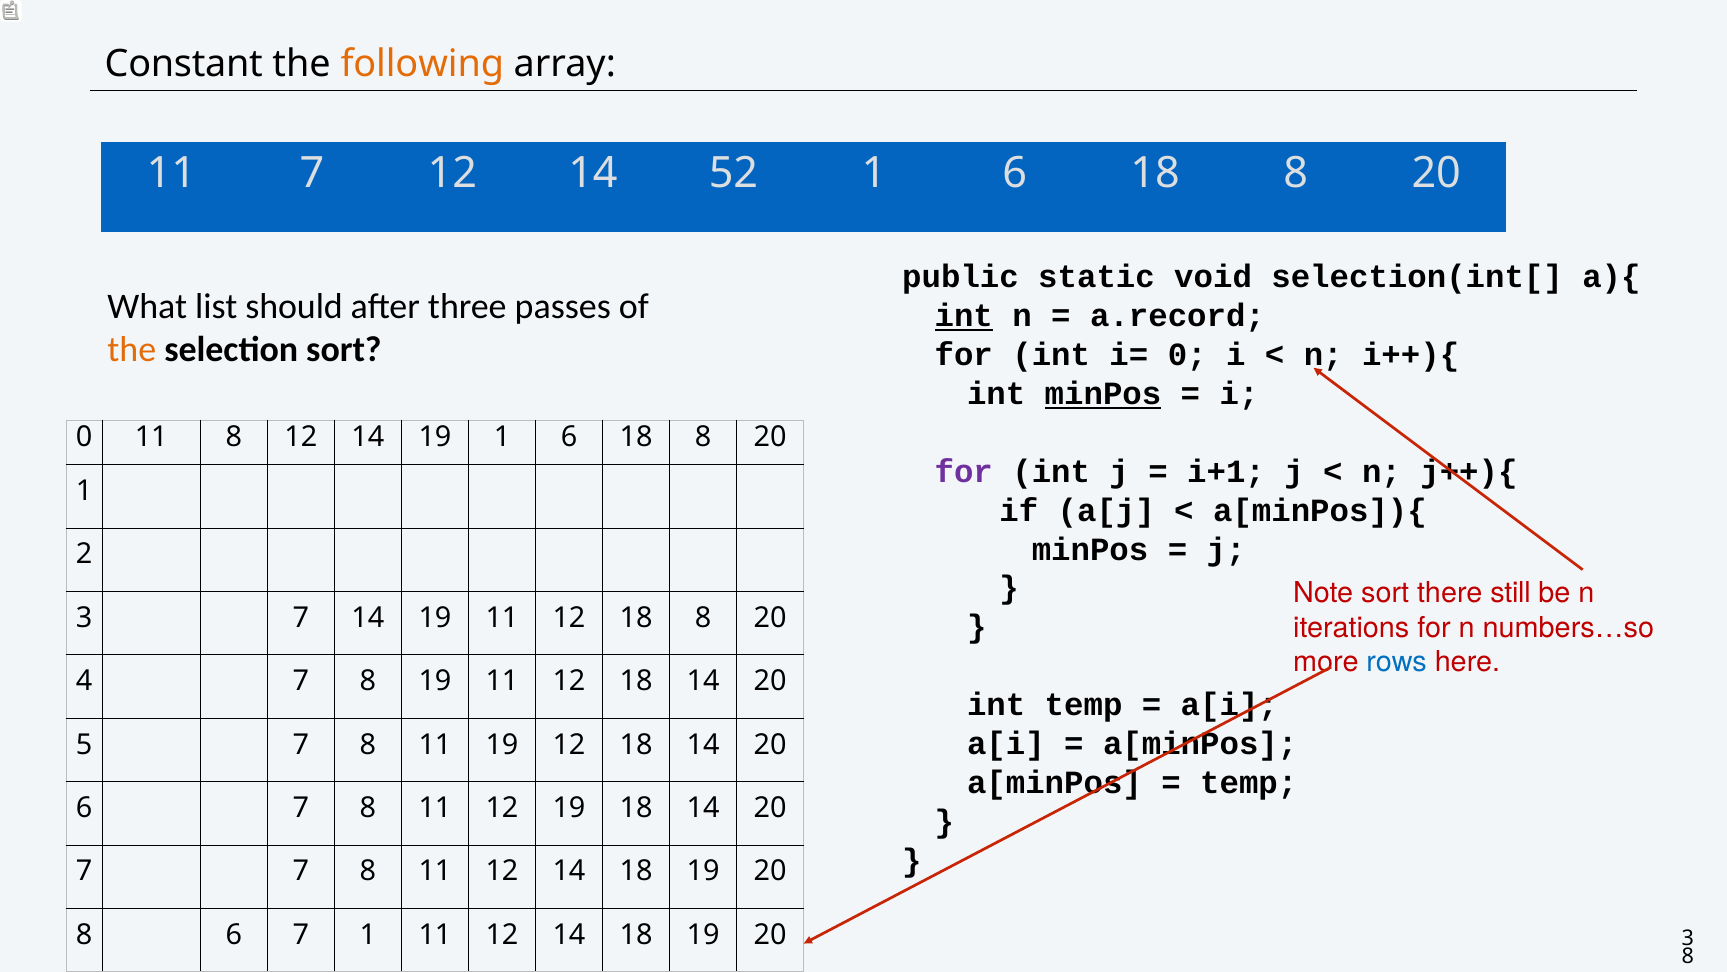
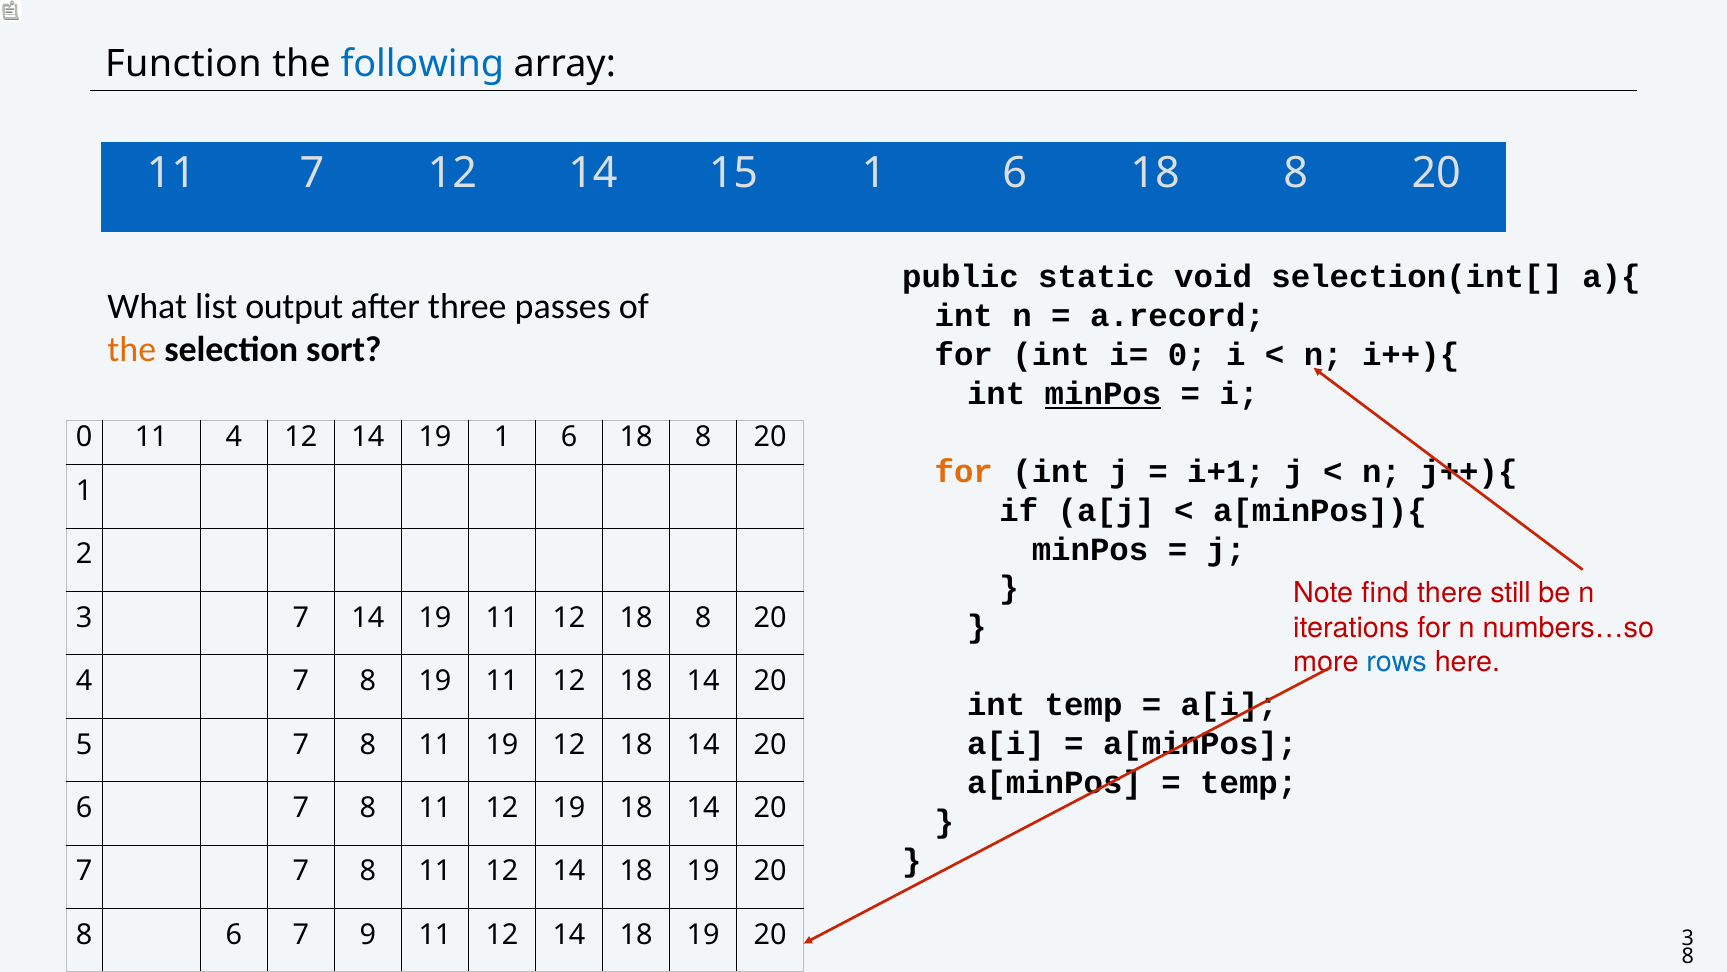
Constant: Constant -> Function (183, 64)
following colour: orange -> blue (422, 64)
52: 52 -> 15 (733, 173)
should: should -> output (294, 306)
int underline: present -> none (964, 316)
11 8: 8 -> 4 (234, 437)
for colour: purple -> orange (964, 471)
Note sort: sort -> find (1385, 593)
7 1: 1 -> 9 (368, 934)
